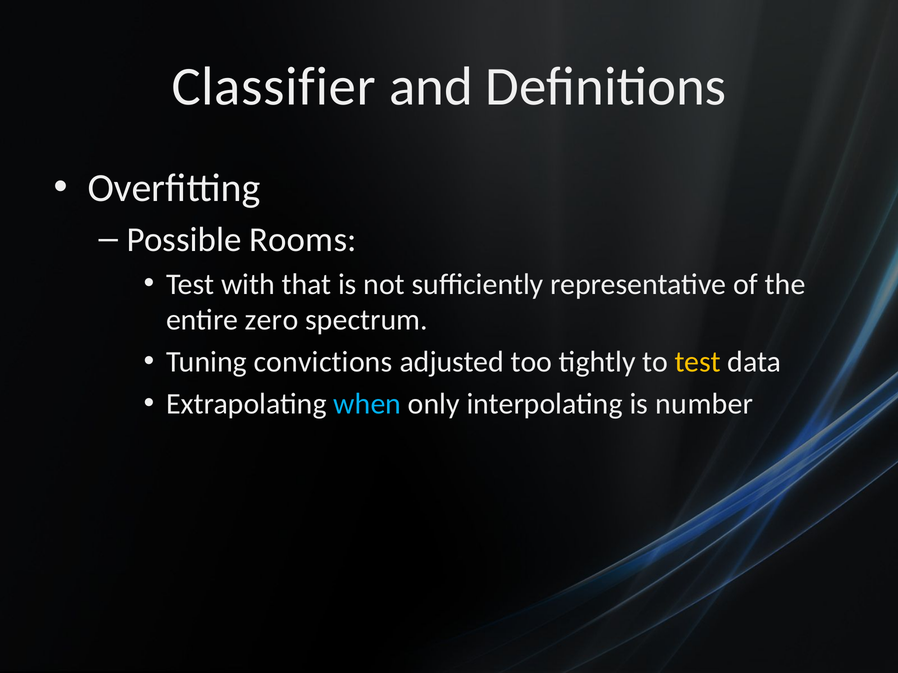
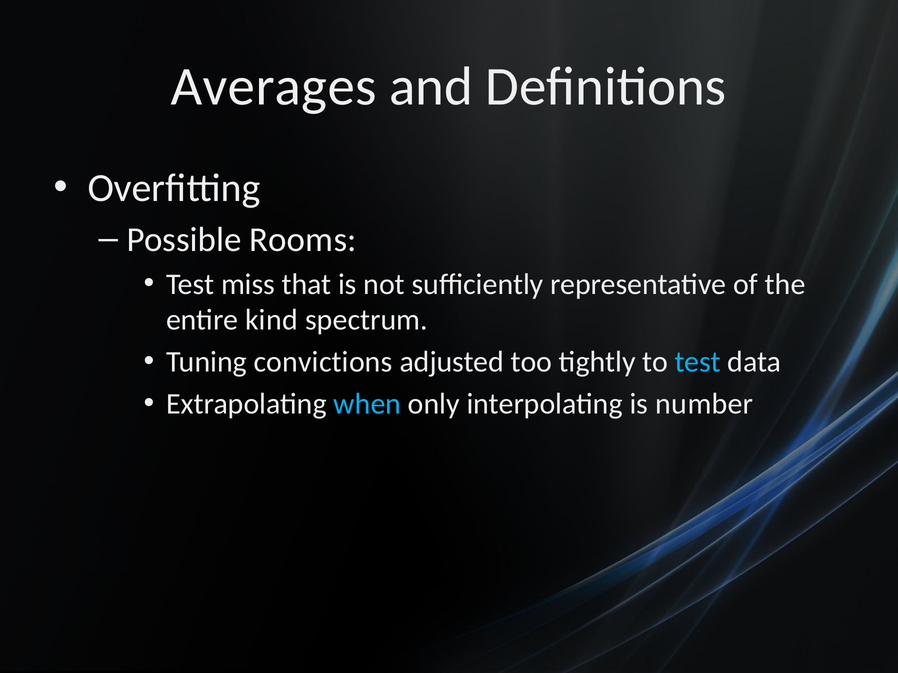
Classifier: Classifier -> Averages (274, 87)
with: with -> miss (248, 284)
zero: zero -> kind (271, 320)
test colour: yellow -> light blue (698, 362)
